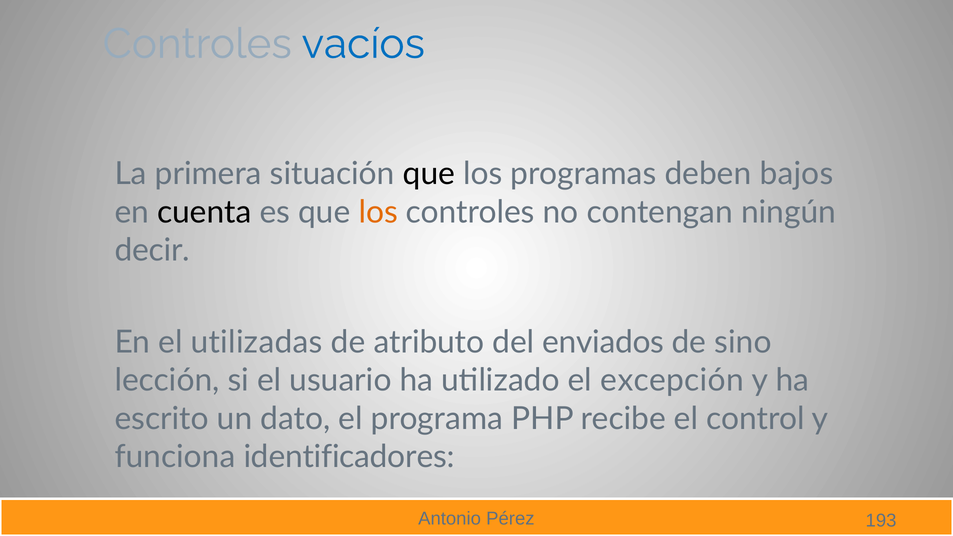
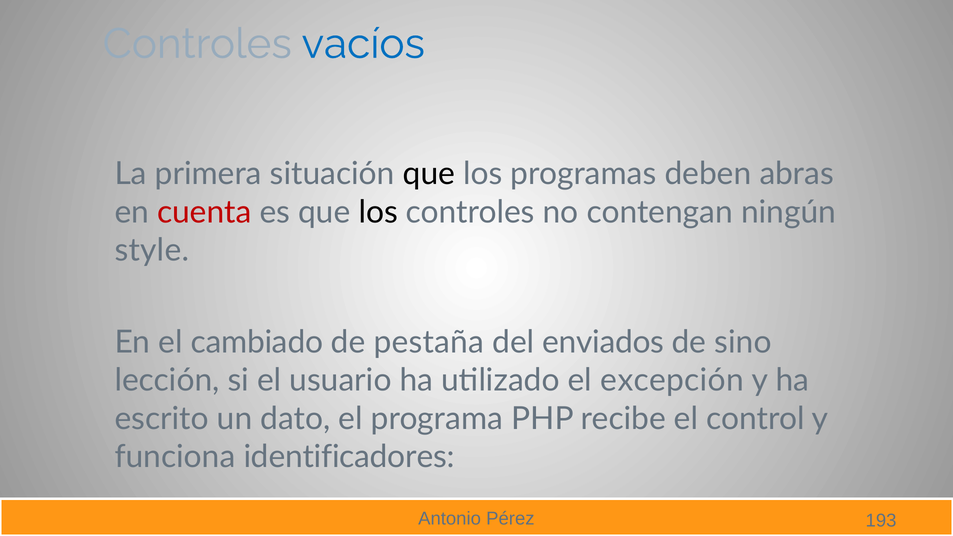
bajos: bajos -> abras (797, 174)
cuenta colour: black -> red (204, 212)
los colour: orange -> black (378, 212)
decir: decir -> style (152, 250)
utilizadas: utilizadas -> cambiado (257, 342)
atributo: atributo -> pestaña (429, 342)
